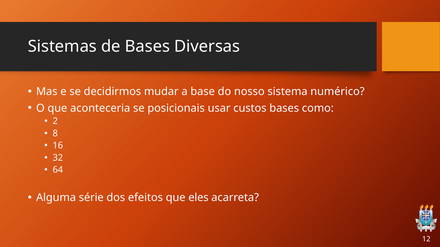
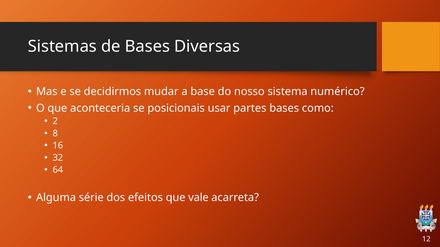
custos: custos -> partes (250, 108)
eles: eles -> vale (198, 198)
